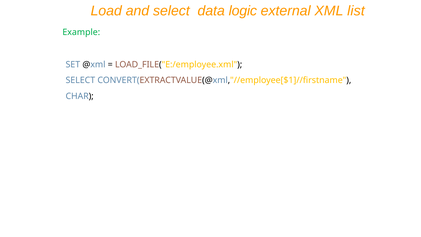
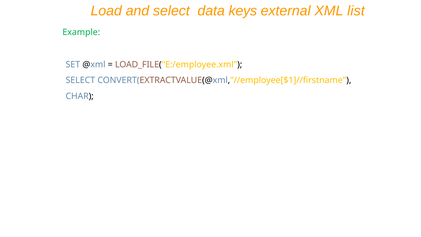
logic: logic -> keys (243, 11)
